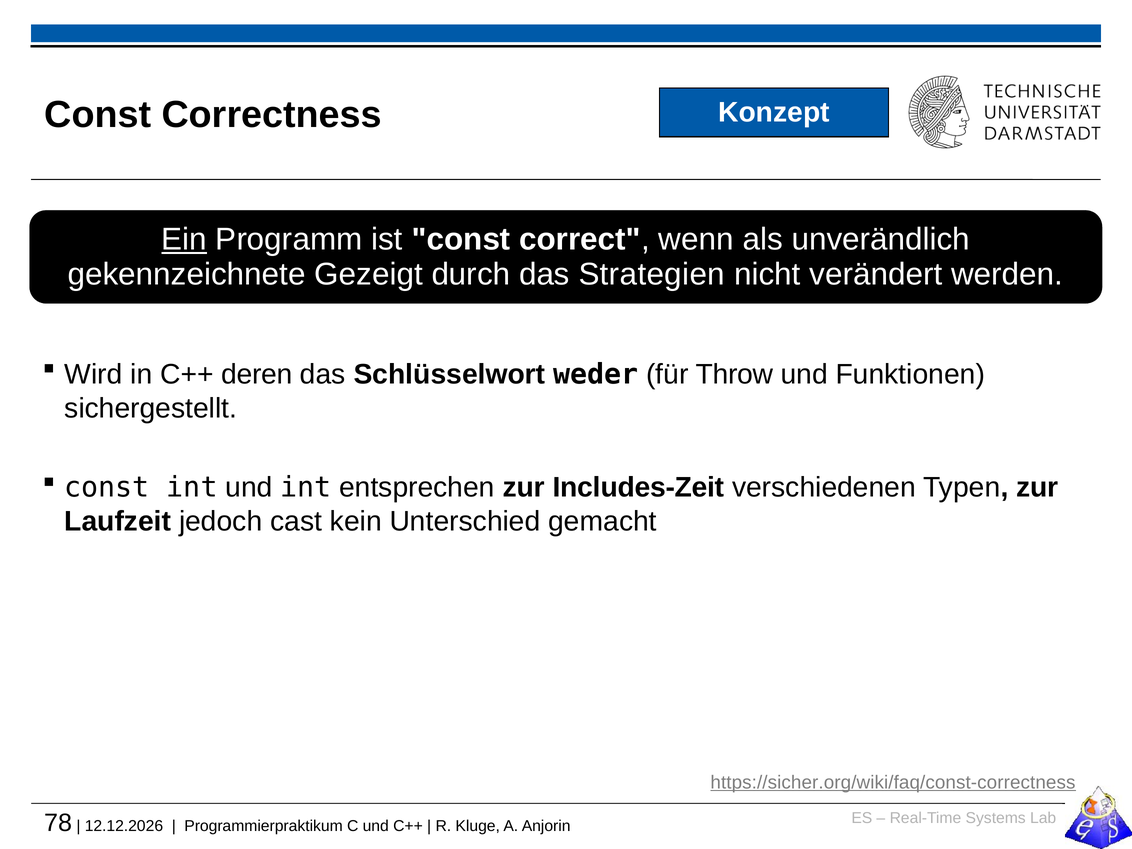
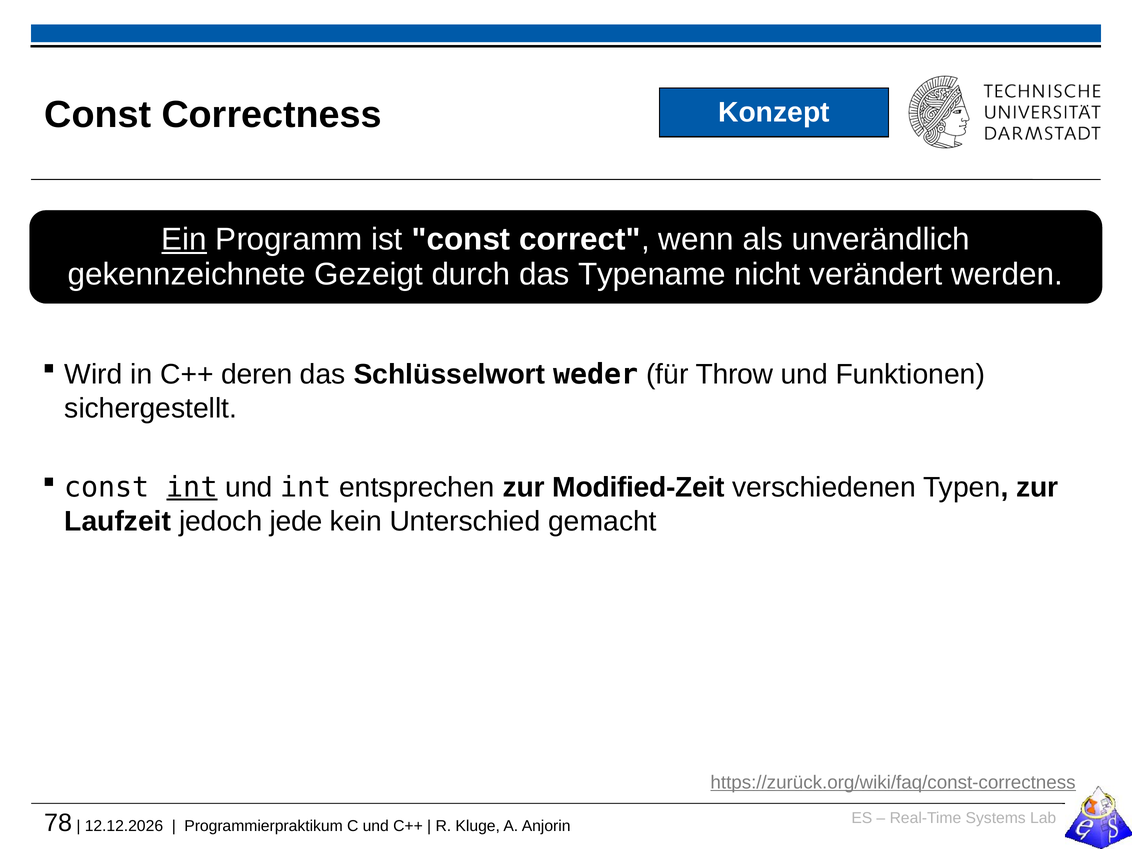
Strategien: Strategien -> Typename (652, 275)
int underline: none -> present (192, 487)
Includes-Zeit: Includes-Zeit -> Modified-Zeit (639, 487)
cast: cast -> jede (296, 521)
https://sicher.org/wiki/faq/const-correctness: https://sicher.org/wiki/faq/const-correctness -> https://zurück.org/wiki/faq/const-correctness (893, 782)
